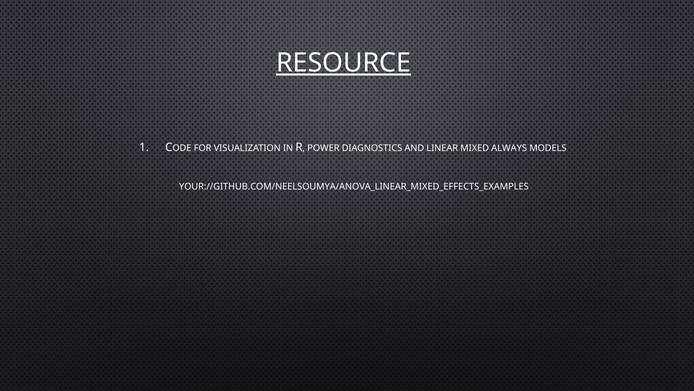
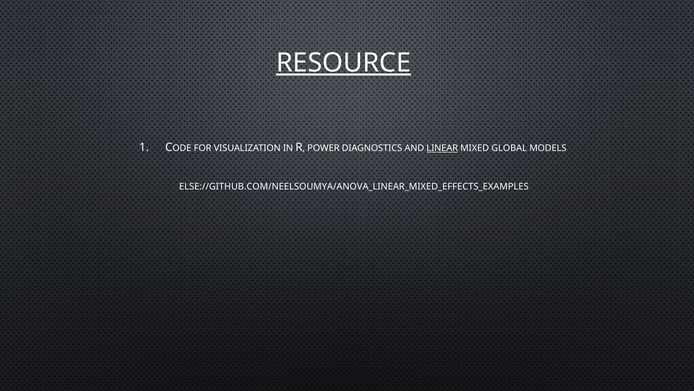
LINEAR underline: none -> present (442, 148)
ALWAYS: ALWAYS -> GLOBAL (509, 148)
YOUR://GITHUB.COM/NEELSOUMYA/ANOVA_LINEAR_MIXED_EFFECTS_EXAMPLES: YOUR://GITHUB.COM/NEELSOUMYA/ANOVA_LINEAR_MIXED_EFFECTS_EXAMPLES -> ELSE://GITHUB.COM/NEELSOUMYA/ANOVA_LINEAR_MIXED_EFFECTS_EXAMPLES (354, 186)
